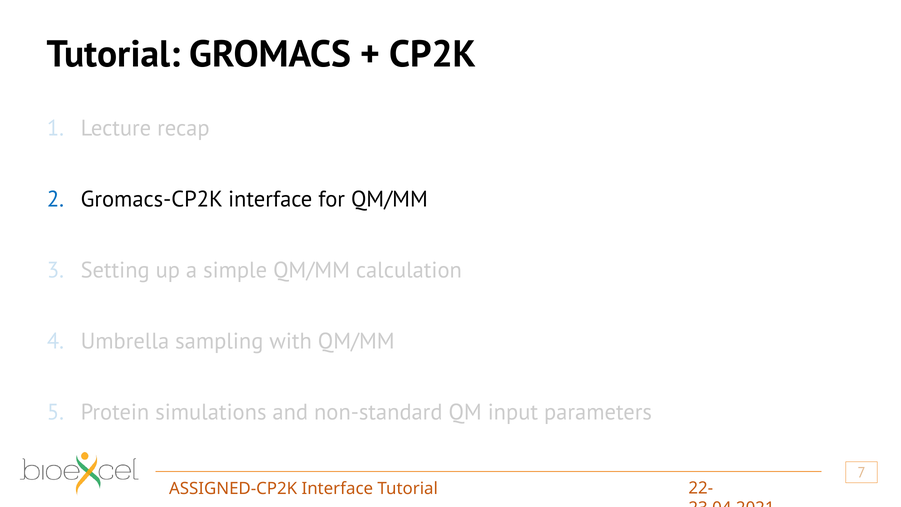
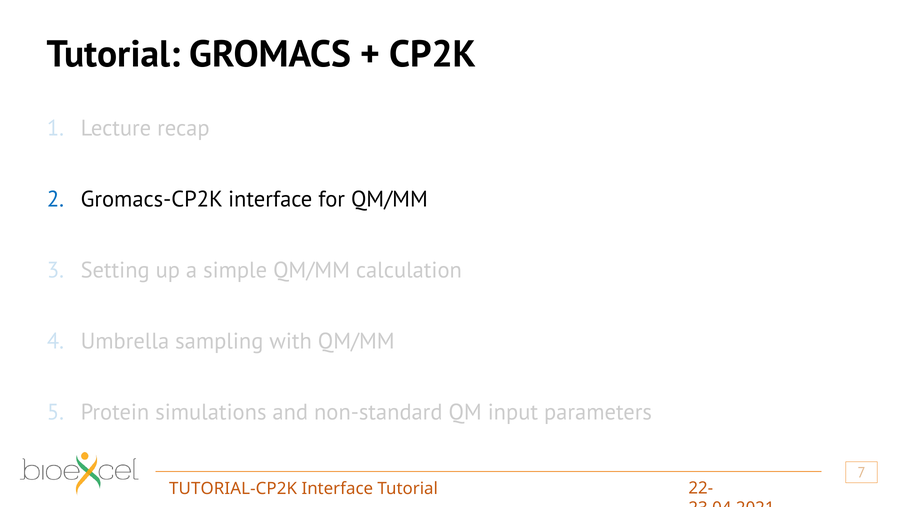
ASSIGNED-CP2K: ASSIGNED-CP2K -> TUTORIAL-CP2K (233, 489)
